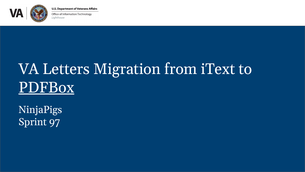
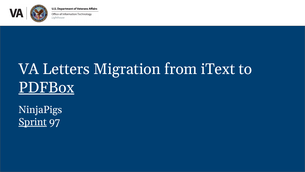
Sprint underline: none -> present (33, 122)
